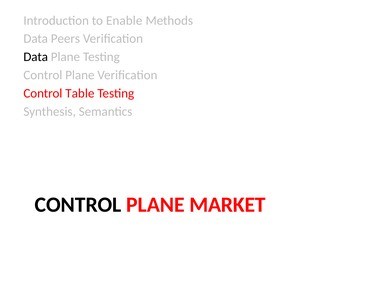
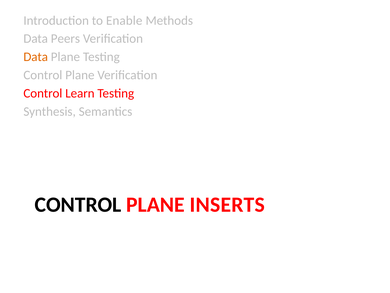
Data colour: black -> orange (36, 57)
Table: Table -> Learn (80, 93)
MARKET: MARKET -> INSERTS (227, 204)
